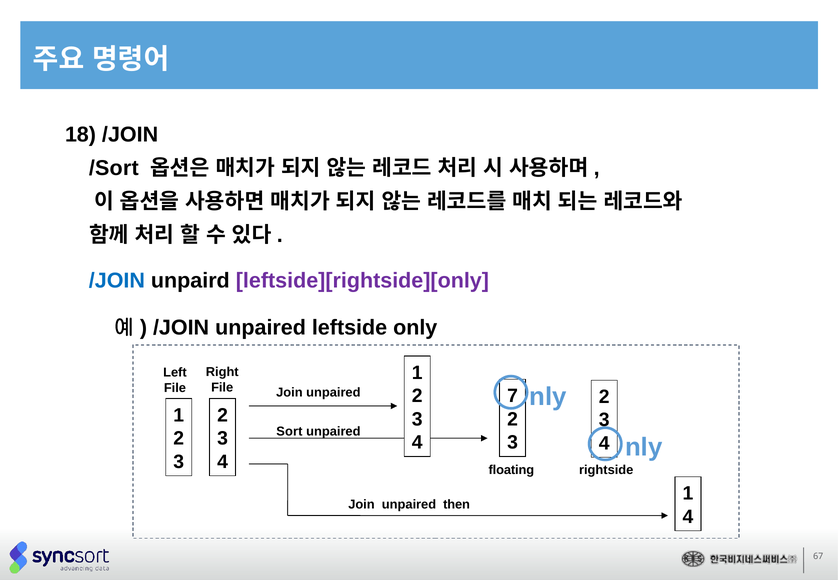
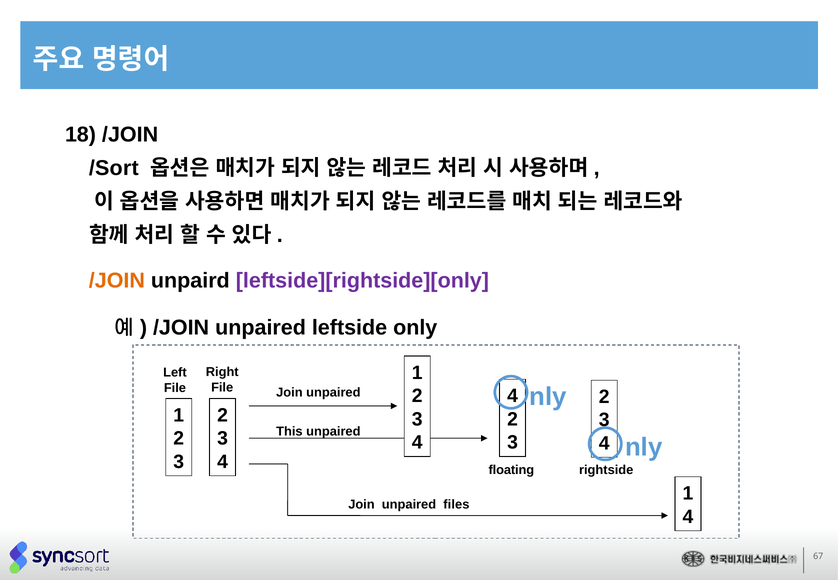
/JOIN colour: blue -> orange (117, 281)
unpaired 7: 7 -> 4 (513, 396)
Sort: Sort -> This (289, 431)
then: then -> files (456, 505)
